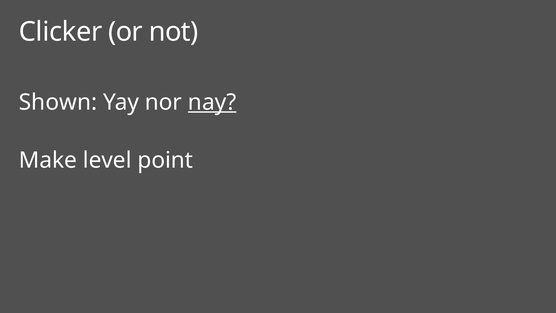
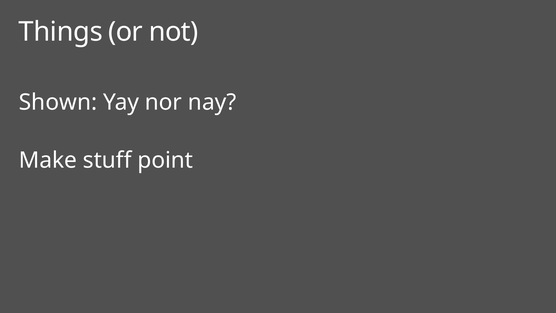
Clicker: Clicker -> Things (61, 32)
nay underline: present -> none (212, 102)
level: level -> stuff (107, 160)
